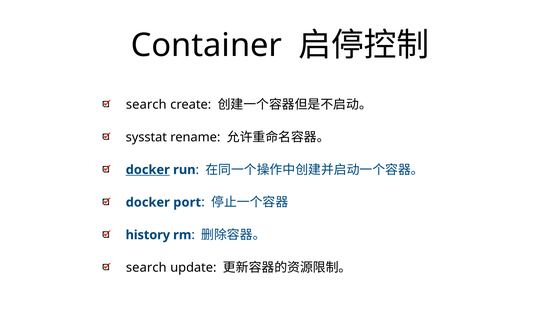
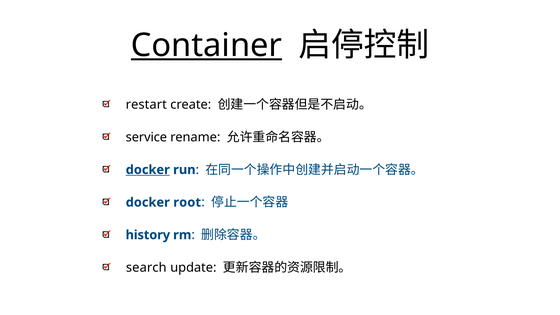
Container underline: none -> present (207, 45)
search: search -> restart (146, 105)
sysstat: sysstat -> service (146, 137)
port: port -> root (187, 202)
